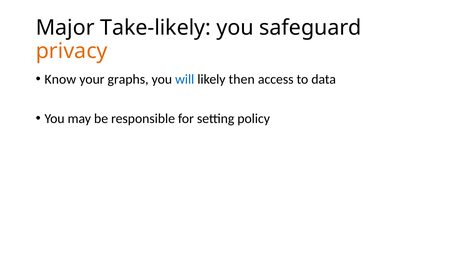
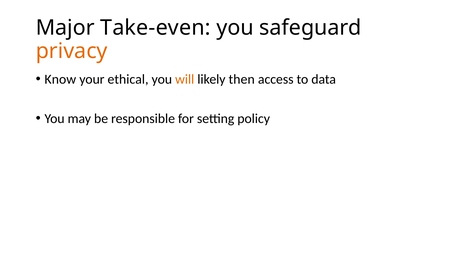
Take-likely: Take-likely -> Take-even (155, 28)
graphs: graphs -> ethical (128, 79)
will colour: blue -> orange (185, 79)
